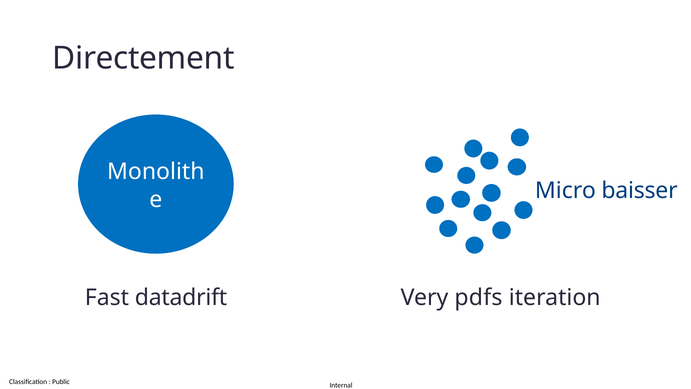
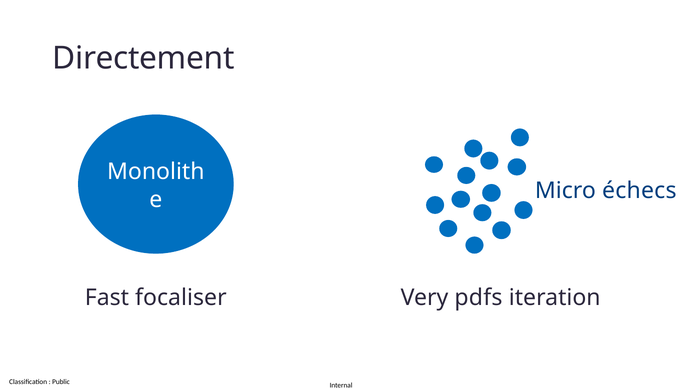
baisser: baisser -> échecs (639, 191)
datadrift: datadrift -> focaliser (181, 297)
